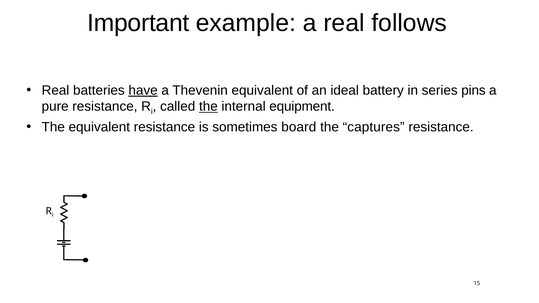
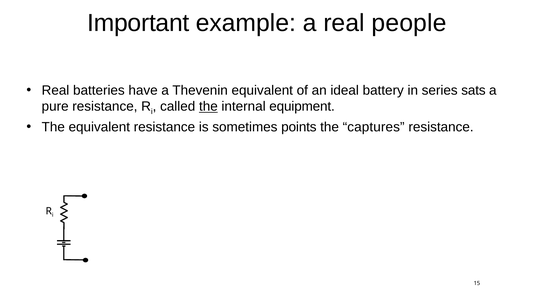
follows: follows -> people (409, 23)
have underline: present -> none (143, 90)
pins: pins -> sats (473, 90)
board: board -> points (299, 127)
